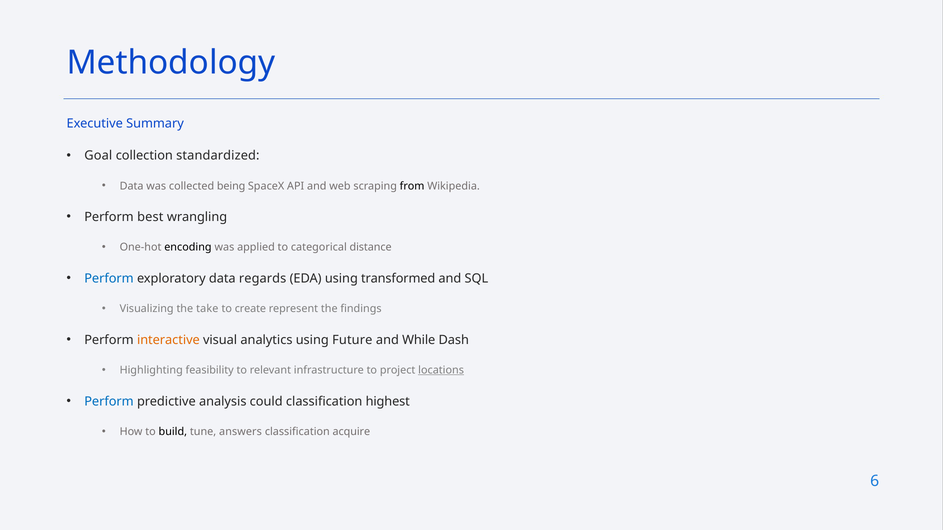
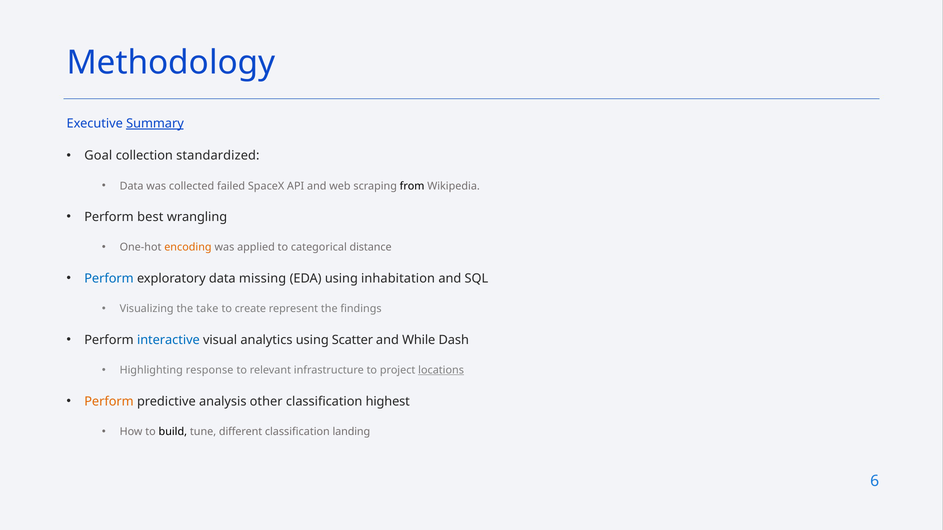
Summary underline: none -> present (155, 124)
being: being -> failed (231, 186)
encoding colour: black -> orange (188, 248)
regards: regards -> missing (263, 279)
transformed: transformed -> inhabitation (398, 279)
interactive colour: orange -> blue (168, 340)
Future: Future -> Scatter (352, 340)
feasibility: feasibility -> response (210, 371)
Perform colour: blue -> orange (109, 402)
could: could -> other (266, 402)
answers: answers -> different (241, 432)
acquire: acquire -> landing (351, 432)
